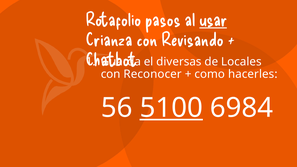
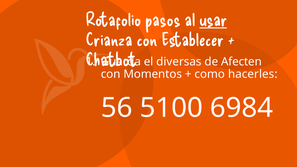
Revisando: Revisando -> Establecer (193, 40)
Locales: Locales -> Afecten (241, 62)
Reconocer: Reconocer -> Momentos (153, 74)
5100 underline: present -> none (171, 108)
